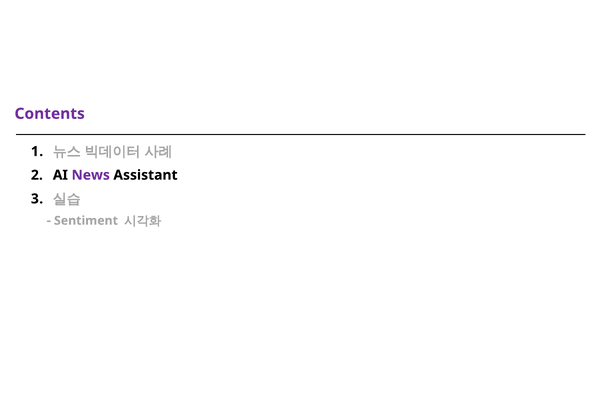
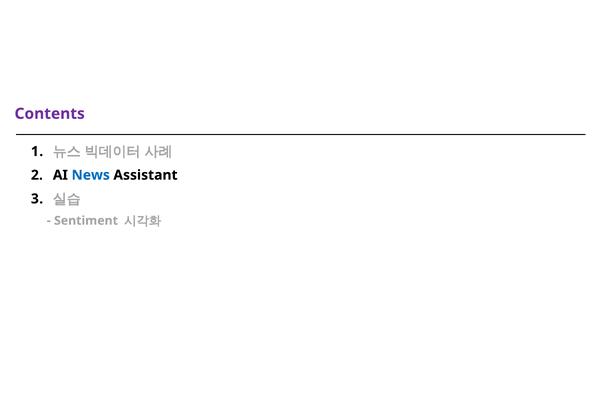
News colour: purple -> blue (91, 175)
